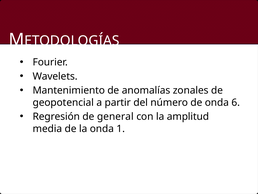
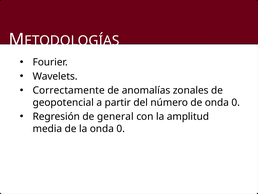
Mantenimiento: Mantenimiento -> Correctamente (69, 90)
de onda 6: 6 -> 0 (236, 102)
la onda 1: 1 -> 0 (121, 128)
